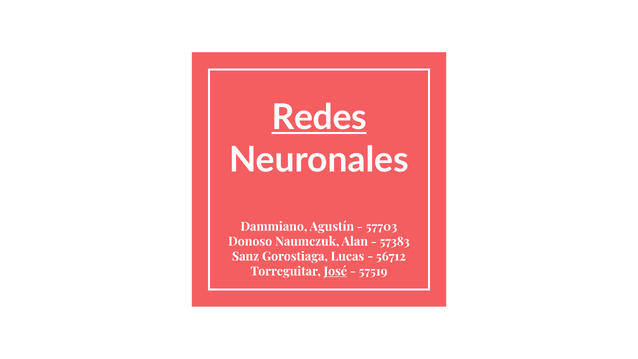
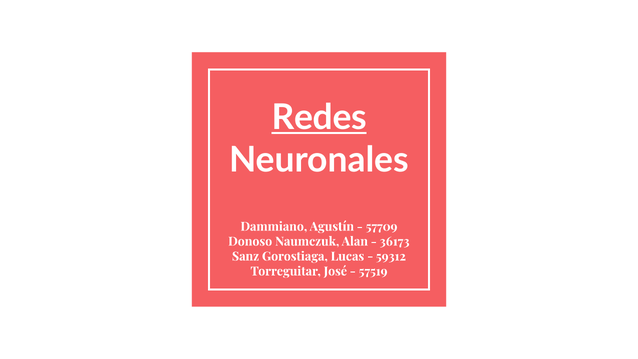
57703: 57703 -> 57709 (382, 227)
57383: 57383 -> 36173 (395, 241)
56712: 56712 -> 59312 (391, 256)
José underline: present -> none (335, 271)
